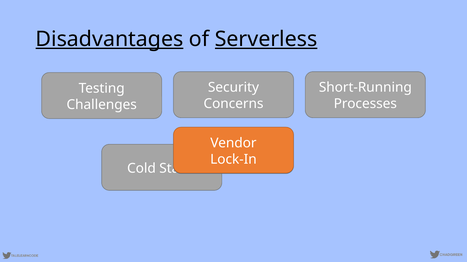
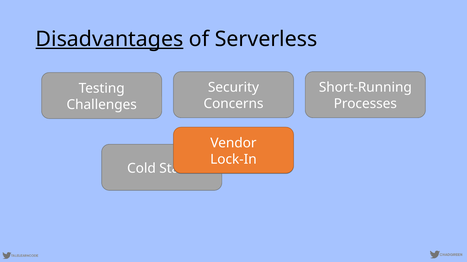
Serverless underline: present -> none (266, 39)
